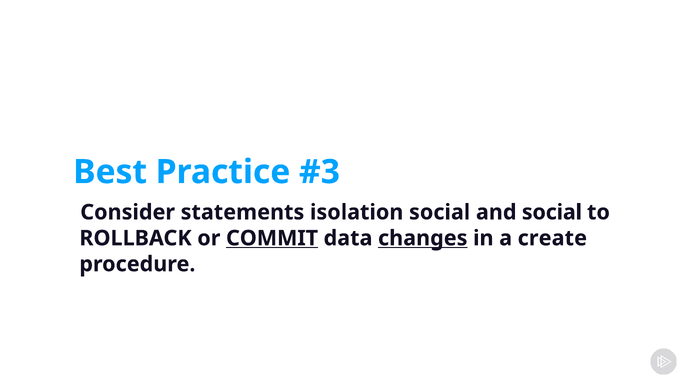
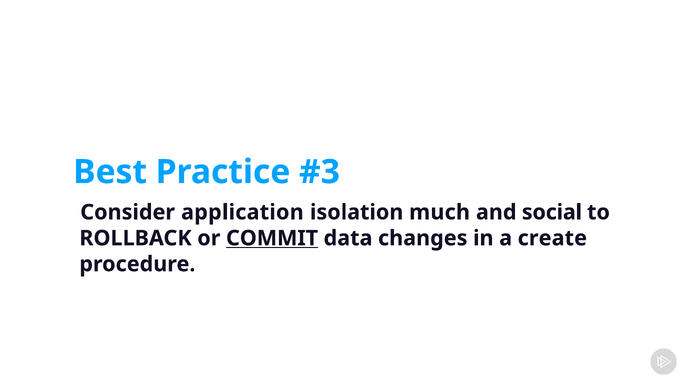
statements: statements -> application (242, 212)
isolation social: social -> much (440, 212)
changes underline: present -> none (423, 238)
